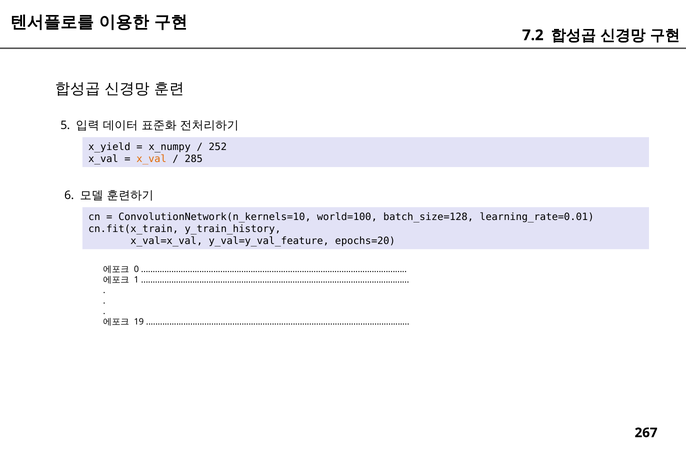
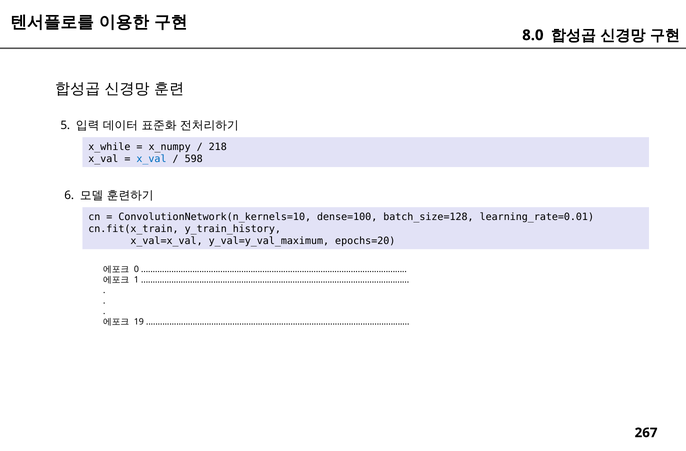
7.2: 7.2 -> 8.0 (533, 35)
x_yield: x_yield -> x_while (109, 147)
252: 252 -> 218 (218, 147)
x_val colour: orange -> blue (151, 159)
285: 285 -> 598 (194, 159)
world=100: world=100 -> dense=100 (347, 217)
y_val=y_val_feature: y_val=y_val_feature -> y_val=y_val_maximum (269, 241)
